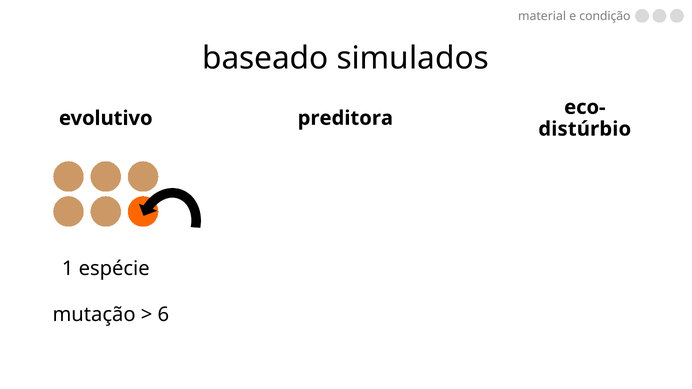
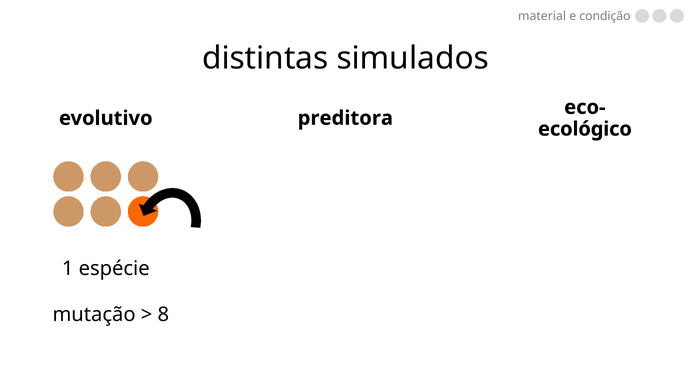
baseado: baseado -> distintas (265, 58)
distúrbio: distúrbio -> ecológico (585, 129)
6: 6 -> 8 (163, 315)
